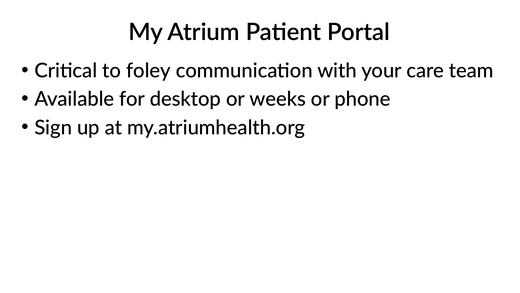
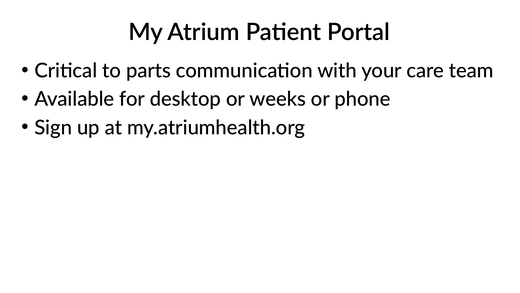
foley: foley -> parts (148, 71)
